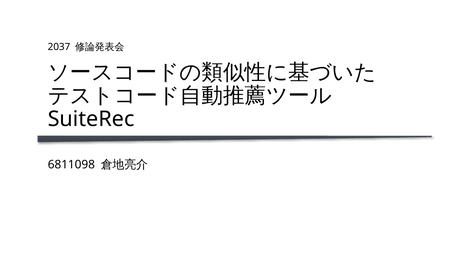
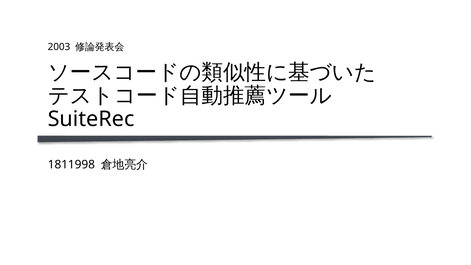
2037: 2037 -> 2003 (59, 47)
6811098: 6811098 -> 1811998 (71, 165)
